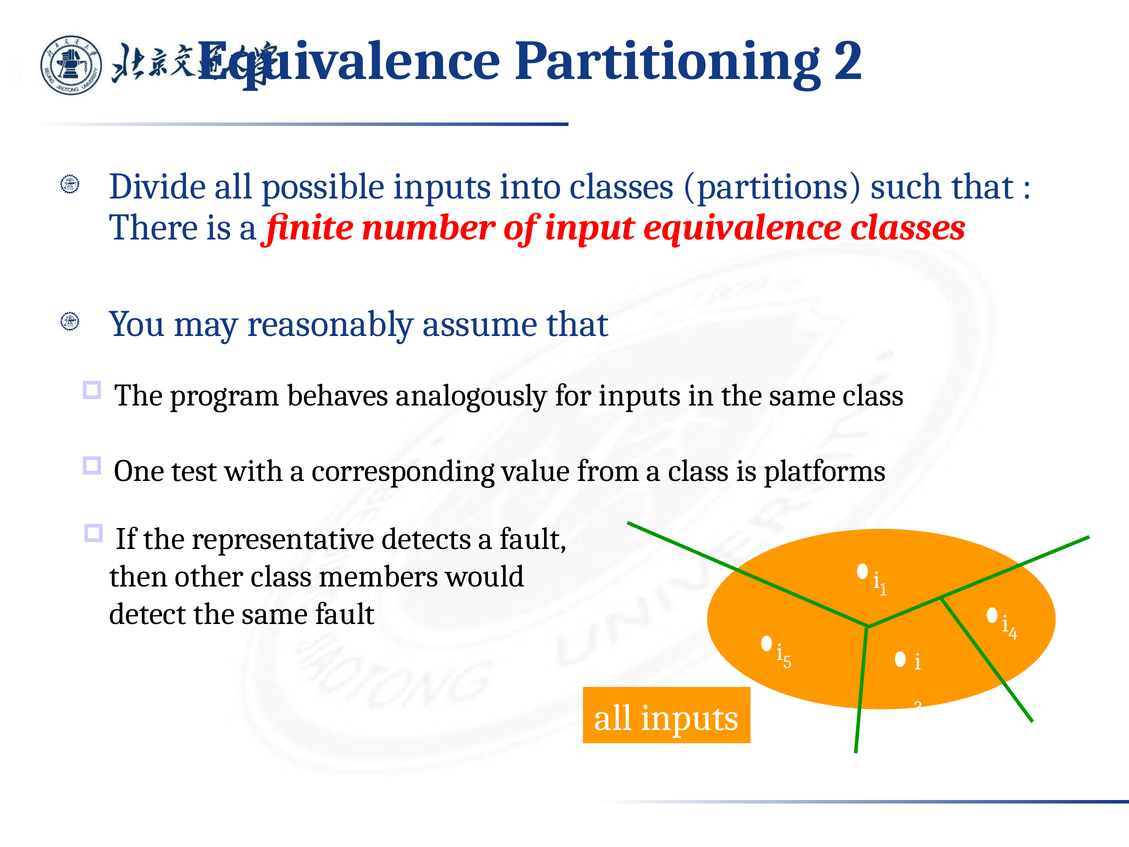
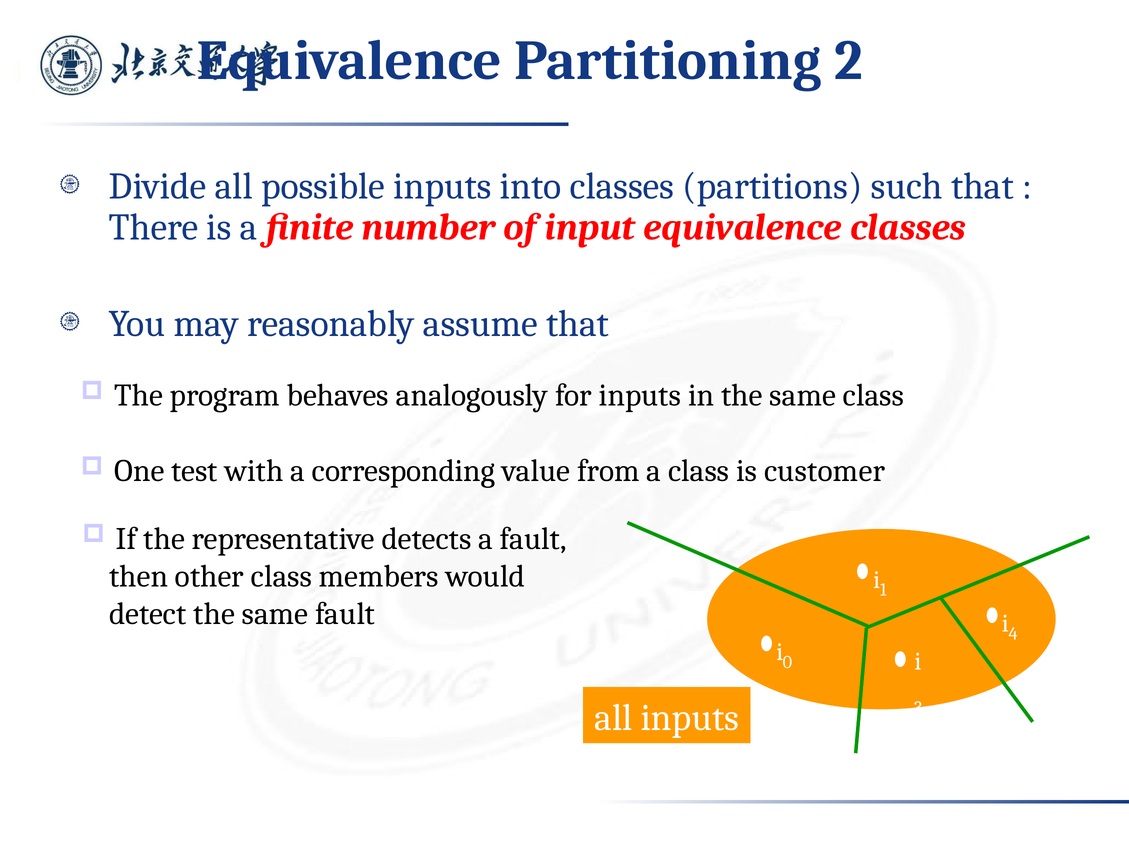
platforms: platforms -> customer (825, 471)
5: 5 -> 0 (787, 662)
